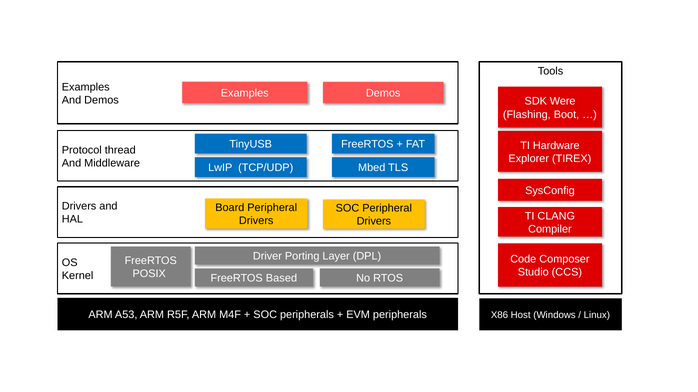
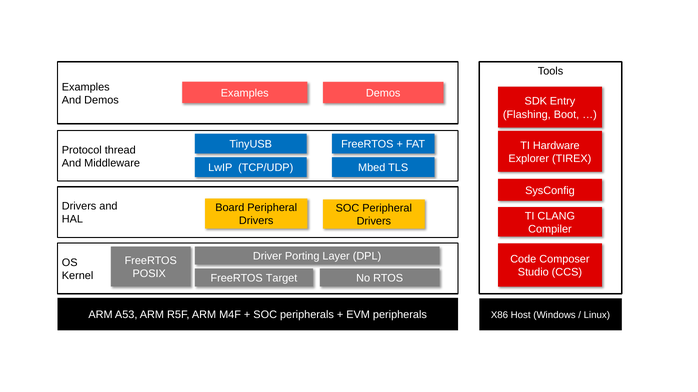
Were: Were -> Entry (563, 102)
Based: Based -> Target (282, 279)
